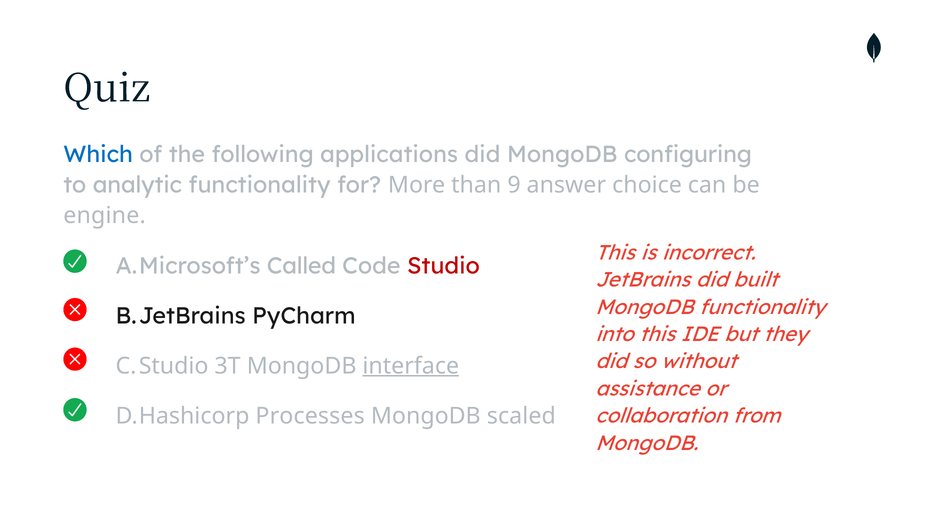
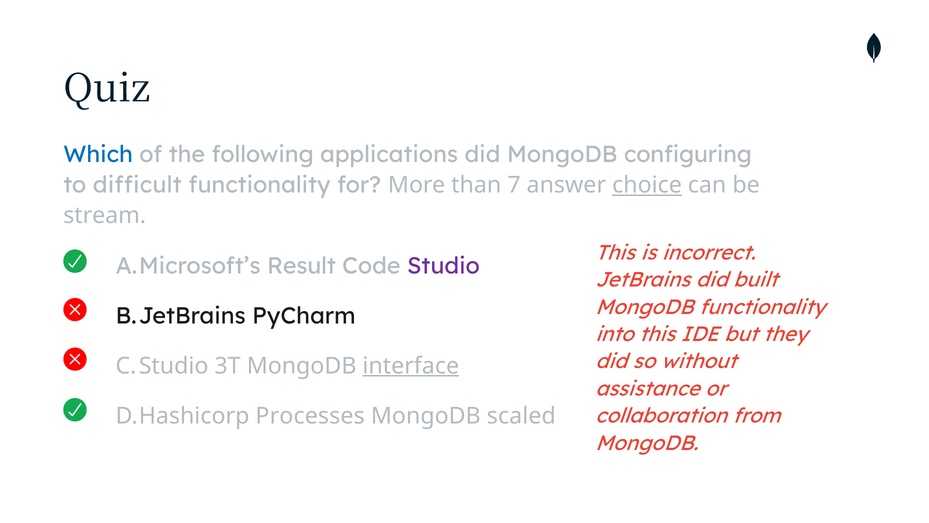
analytic: analytic -> difficult (137, 185)
9: 9 -> 7 (514, 185)
choice underline: none -> present (647, 185)
engine: engine -> stream (105, 216)
Called: Called -> Result (301, 266)
Studio colour: red -> purple (443, 266)
